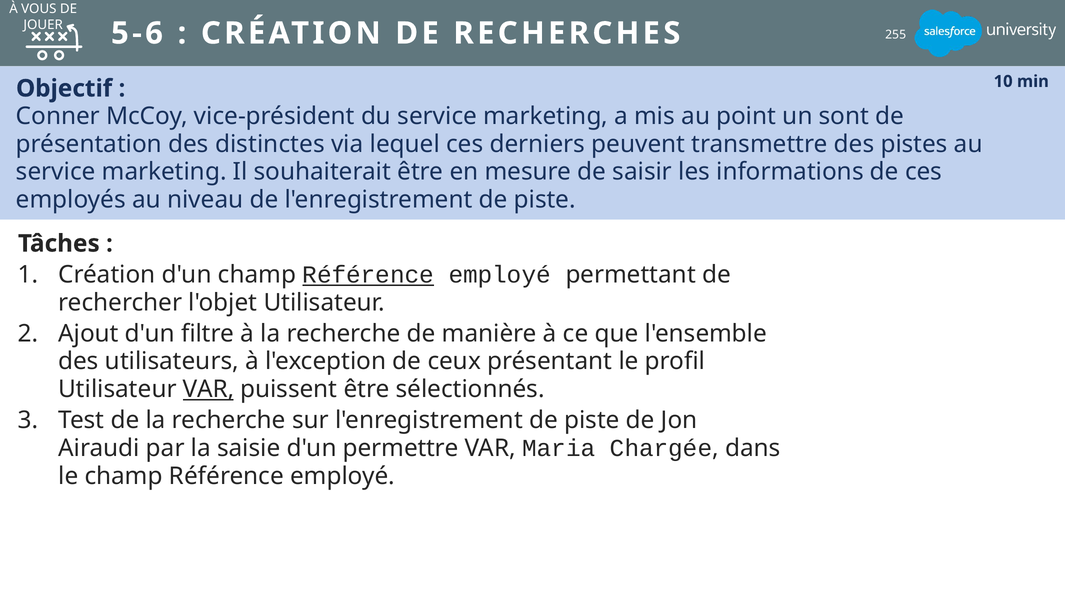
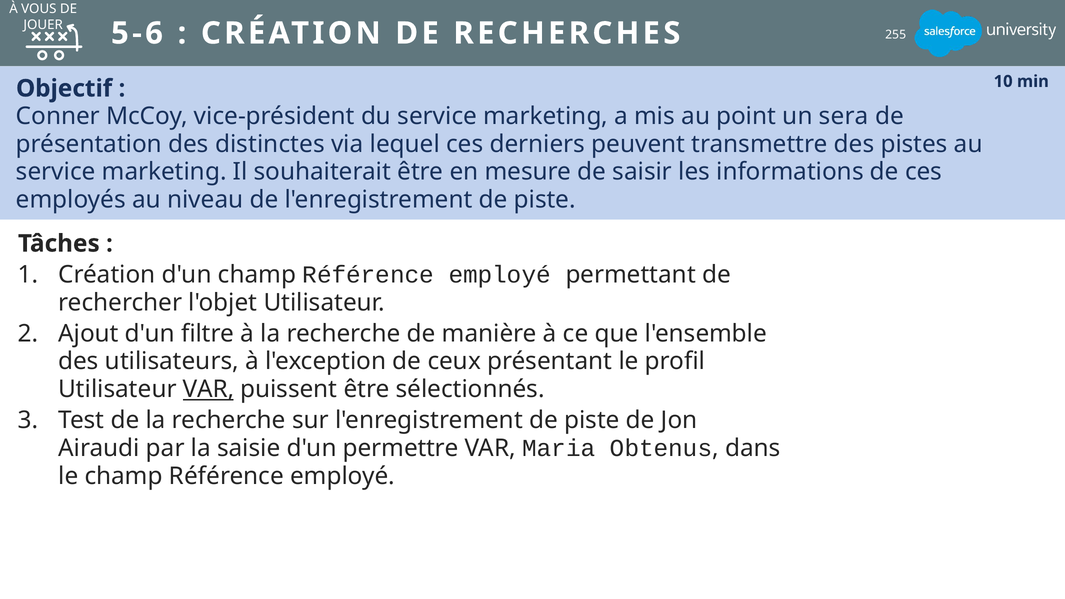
sont: sont -> sera (844, 116)
Référence underline: present -> none (368, 275)
Chargée: Chargée -> Obtenus (661, 448)
